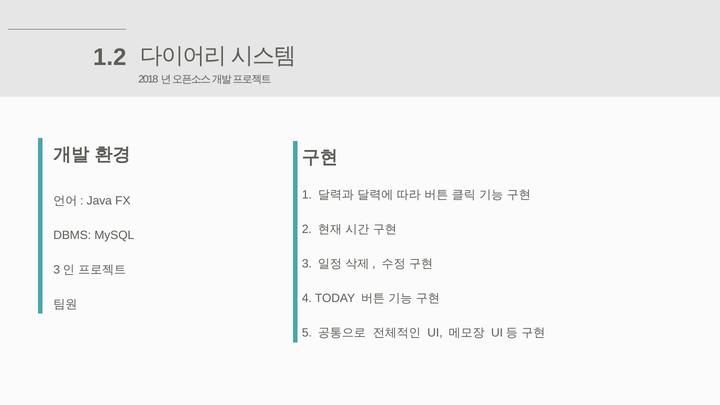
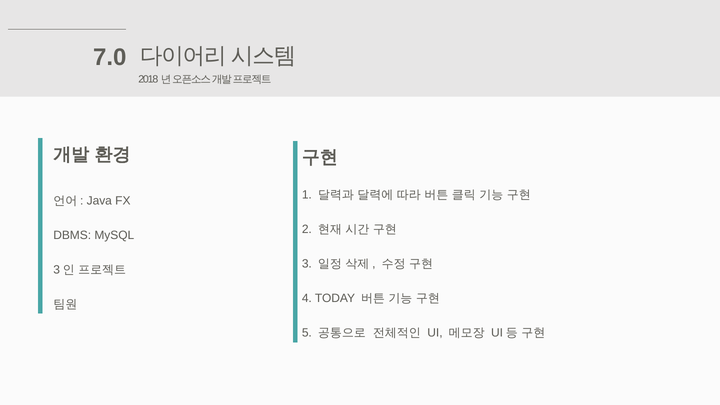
1.2: 1.2 -> 7.0 (110, 57)
